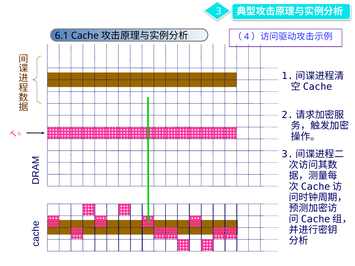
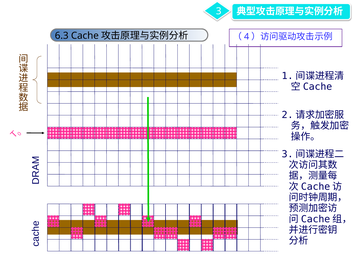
6.1: 6.1 -> 6.3 (62, 36)
